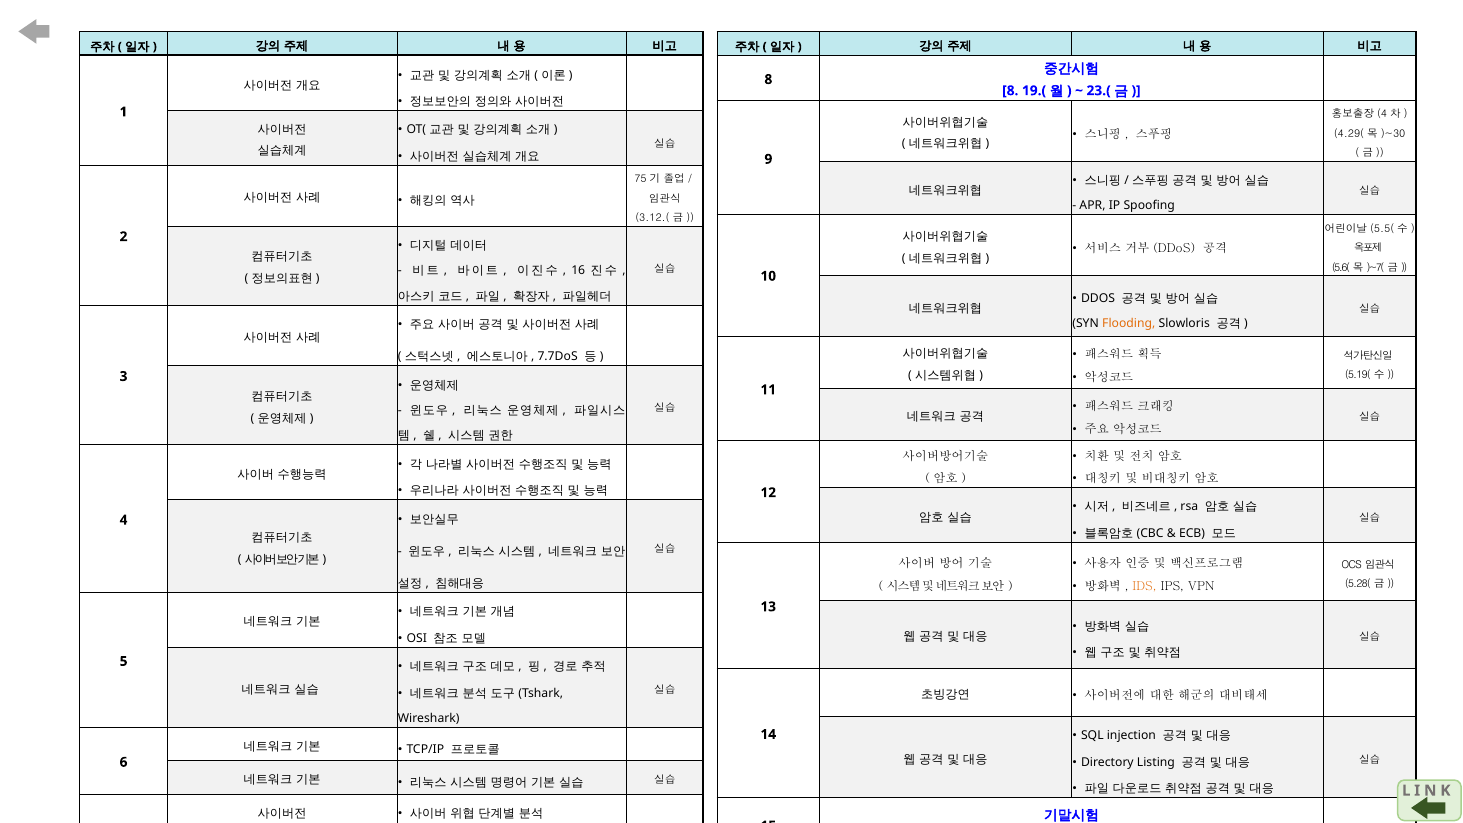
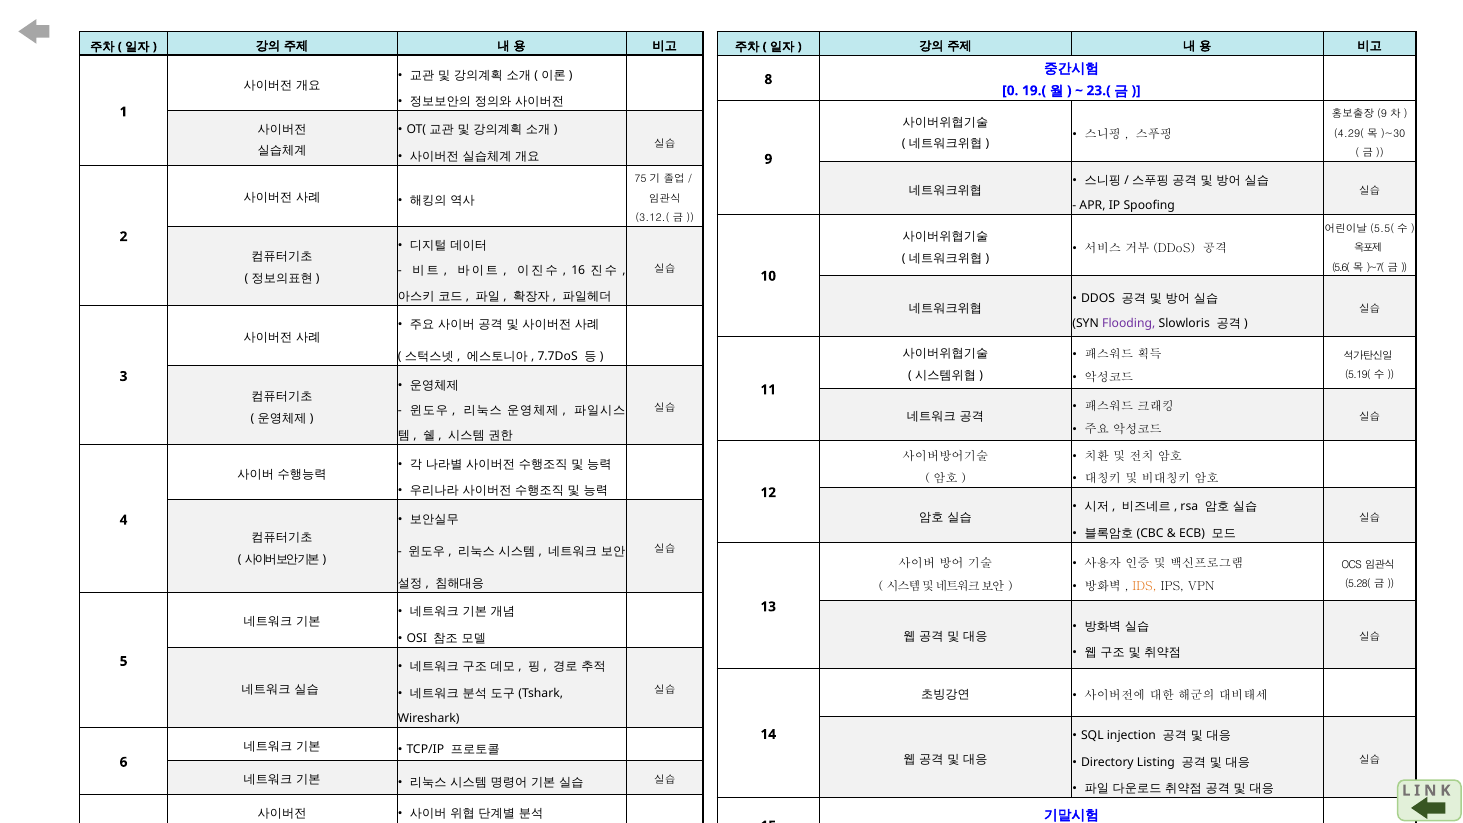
8: 8 -> 0 (1010, 91)
4: 4 -> 9 (1382, 114)
Flooding colour: orange -> purple (1129, 324)
